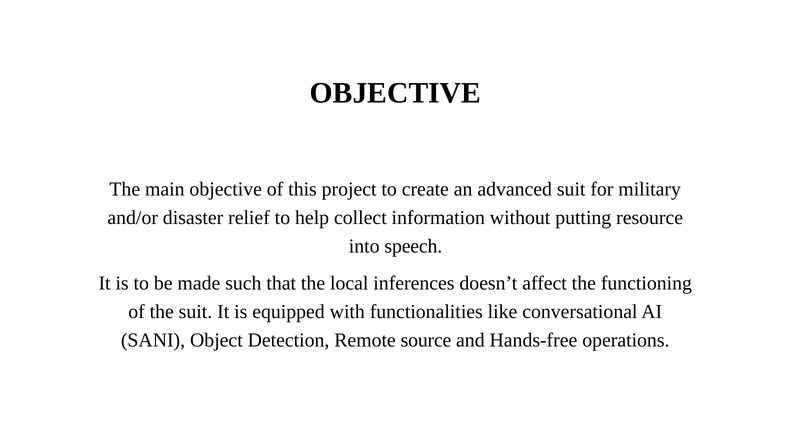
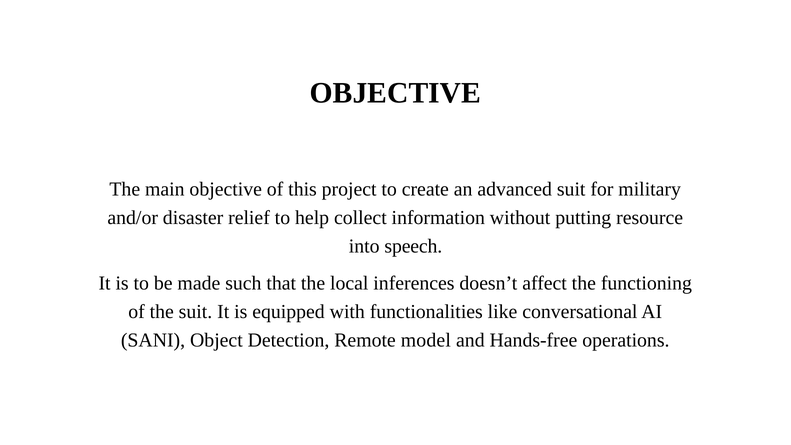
source: source -> model (426, 340)
